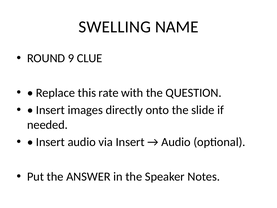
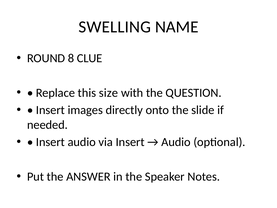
9: 9 -> 8 (71, 58)
rate: rate -> size (108, 93)
